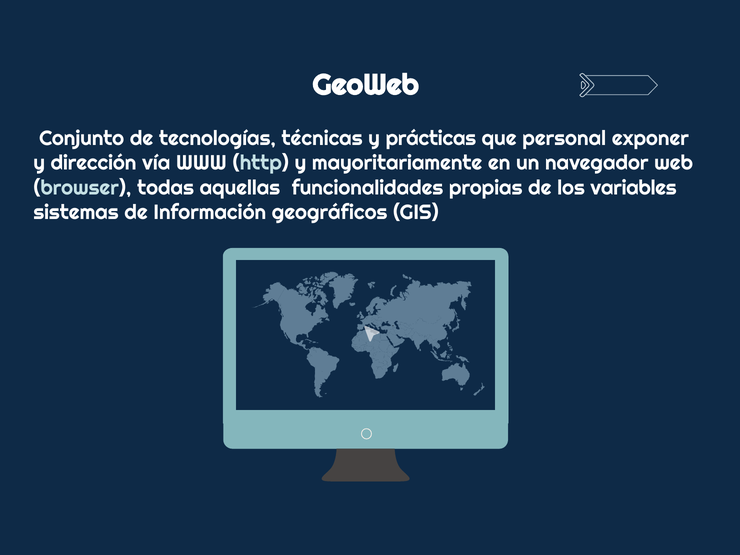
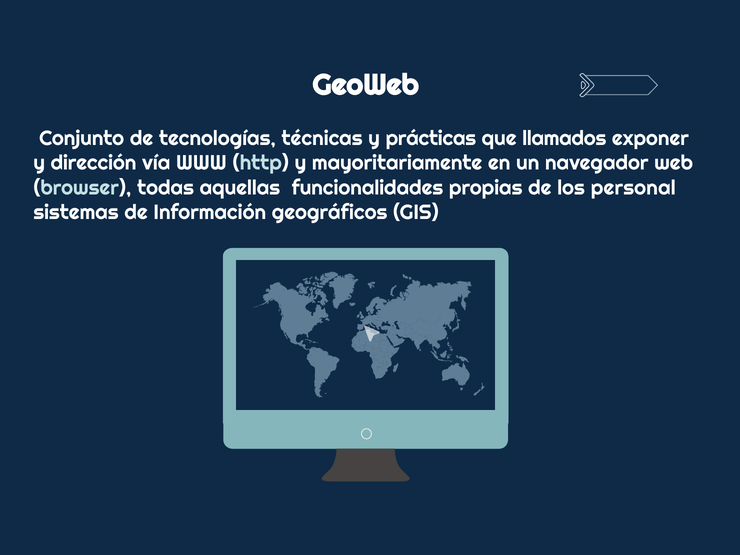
personal: personal -> llamados (564, 139)
variables: variables -> personal (633, 188)
